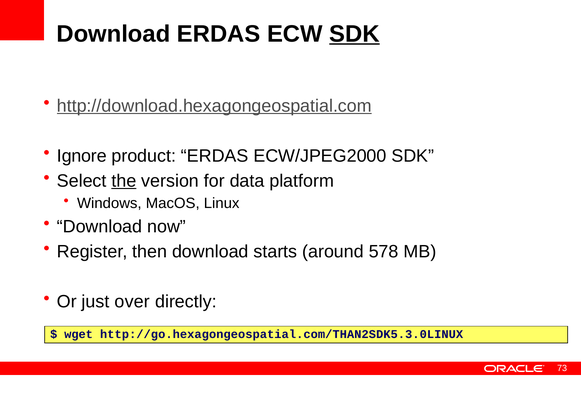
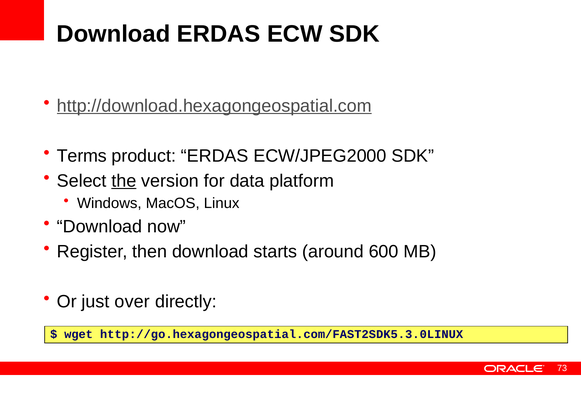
SDK underline: present -> none (354, 34)
Ignore: Ignore -> Terms (82, 156)
578: 578 -> 600 (384, 252)
http://go.hexagongeospatial.com/THAN2SDK5.3.0LINUX: http://go.hexagongeospatial.com/THAN2SDK5.3.0LINUX -> http://go.hexagongeospatial.com/FAST2SDK5.3.0LINUX (282, 334)
